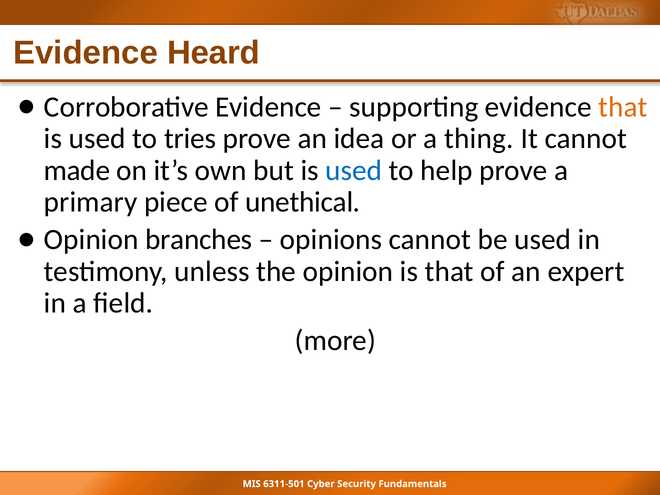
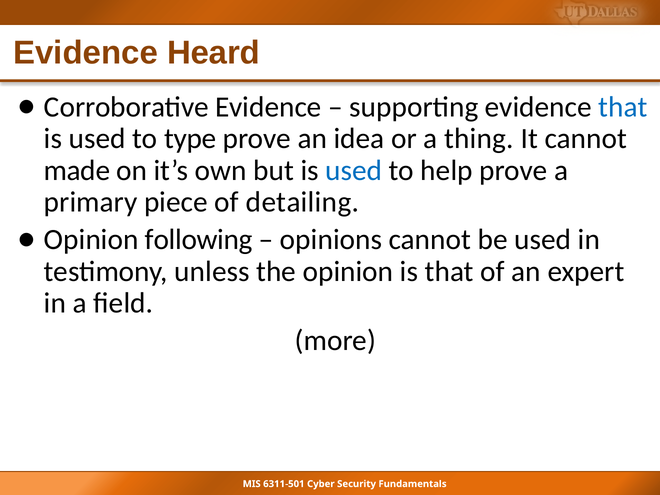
that colour: orange -> blue (623, 107)
tries: tries -> type (190, 139)
unethical: unethical -> detailing (302, 202)
branches: branches -> following (199, 240)
